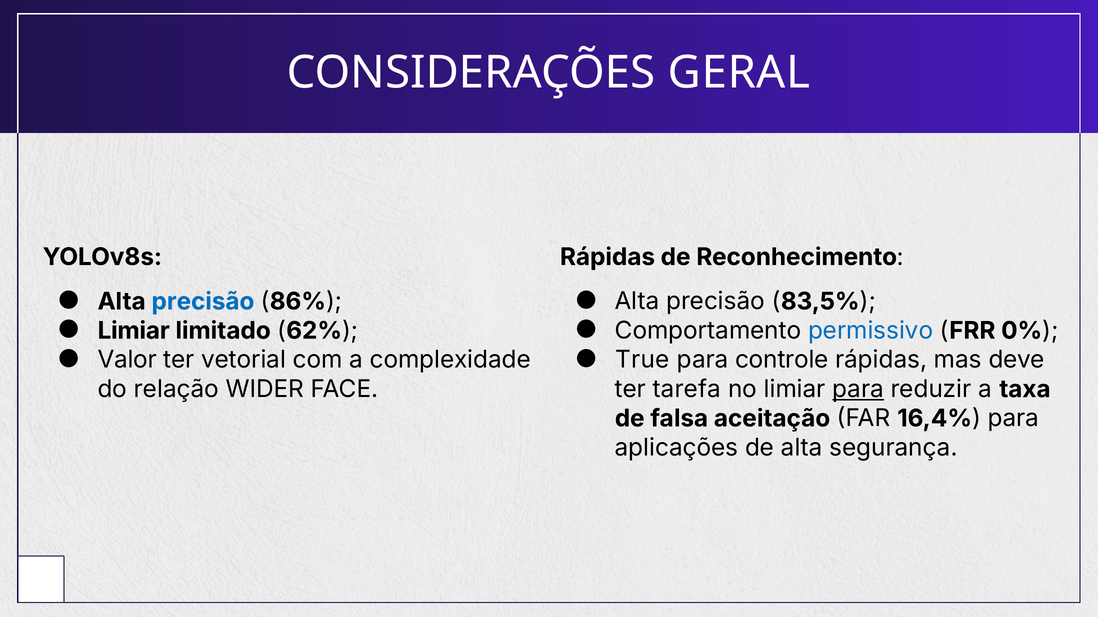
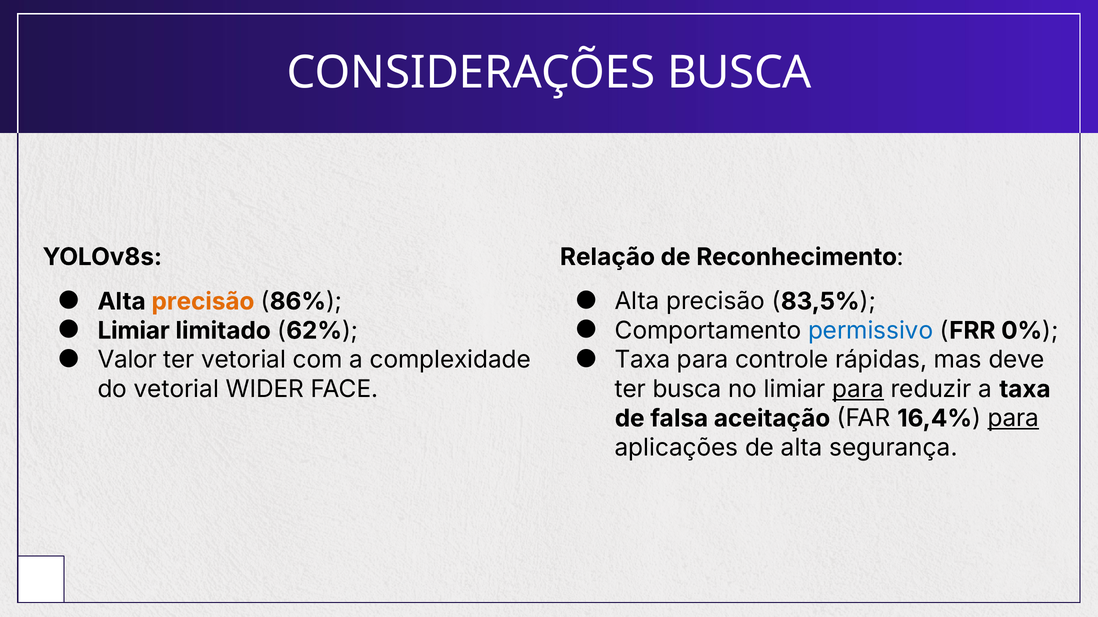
CONSIDERAÇÕES GERAL: GERAL -> BUSCA (739, 73)
Rápidas: Rápidas -> Relação (607, 257)
precisão colour: blue -> orange (203, 302)
True: True -> Taxa (643, 360)
do relação: relação -> vetorial (176, 390)
ter tarefa: tarefa -> busca (687, 390)
para underline: none -> present (1013, 419)
